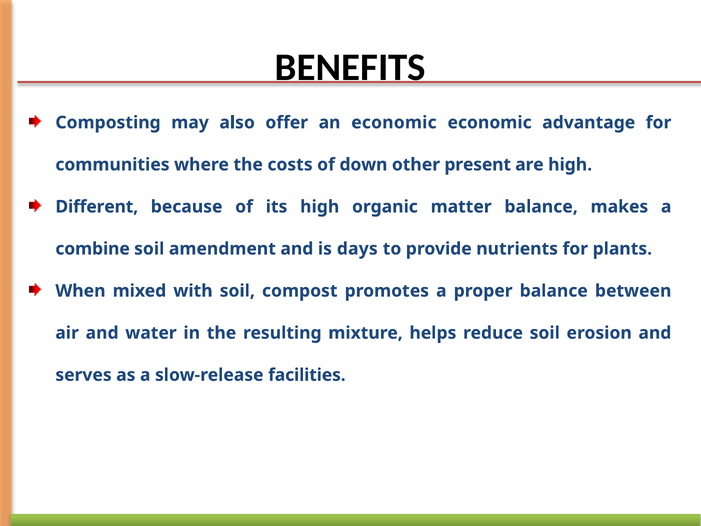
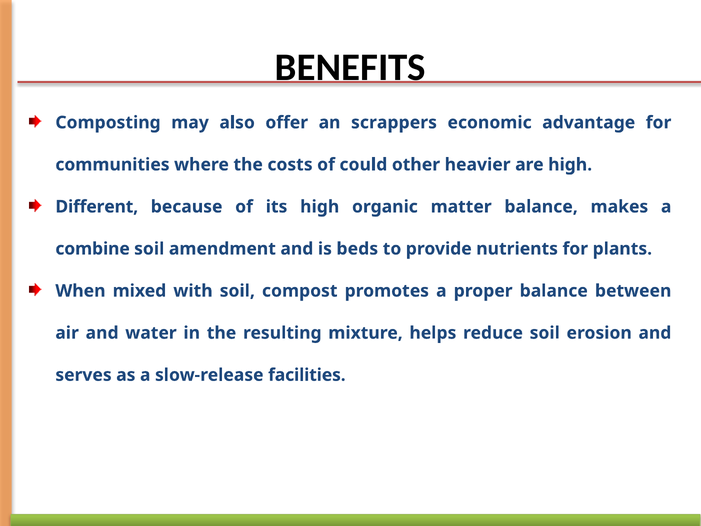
an economic: economic -> scrappers (394, 122)
down: down -> could (363, 165)
present: present -> heavier (478, 165)
days: days -> beds (357, 249)
